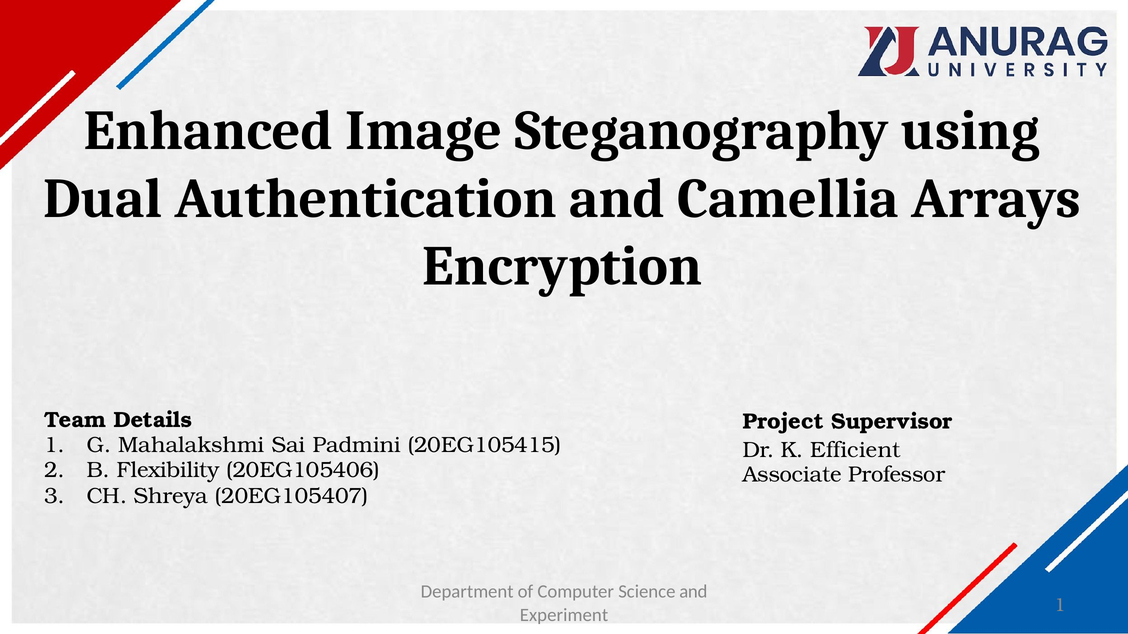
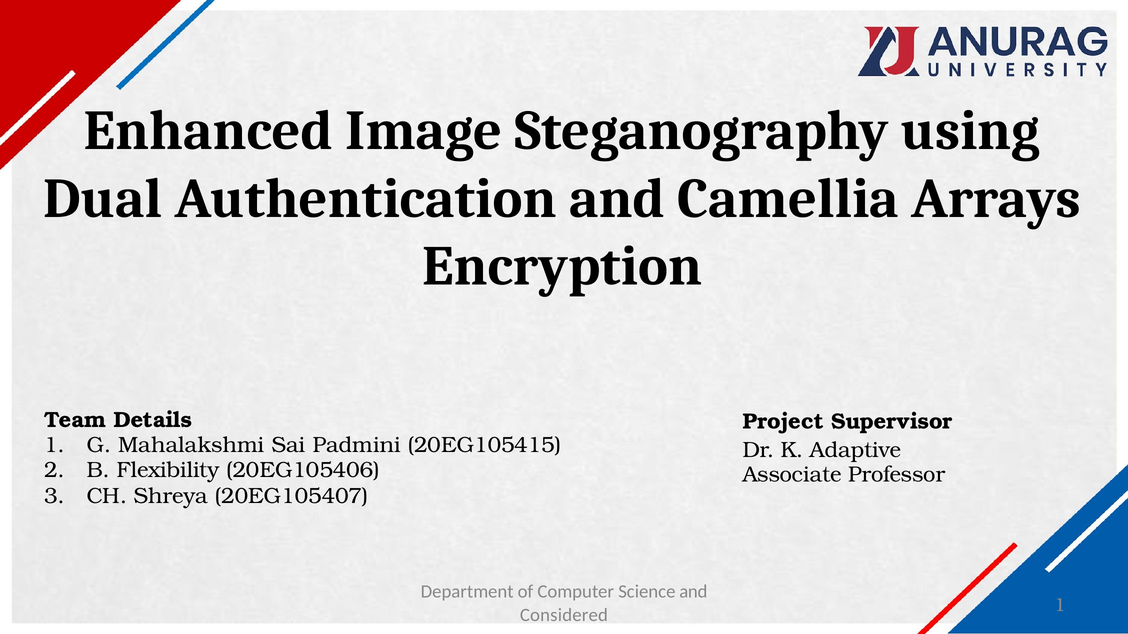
Efficient: Efficient -> Adaptive (856, 450)
Experiment: Experiment -> Considered (564, 615)
